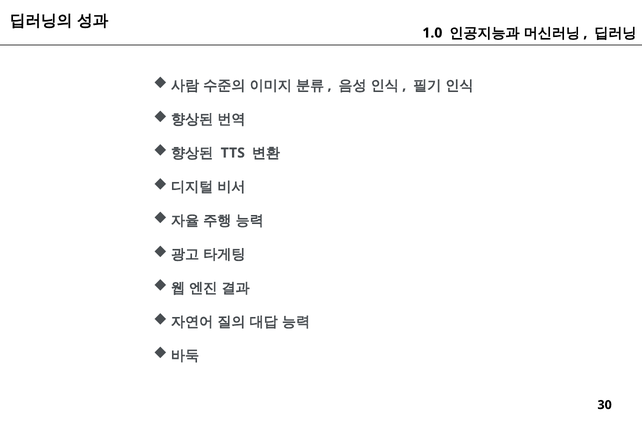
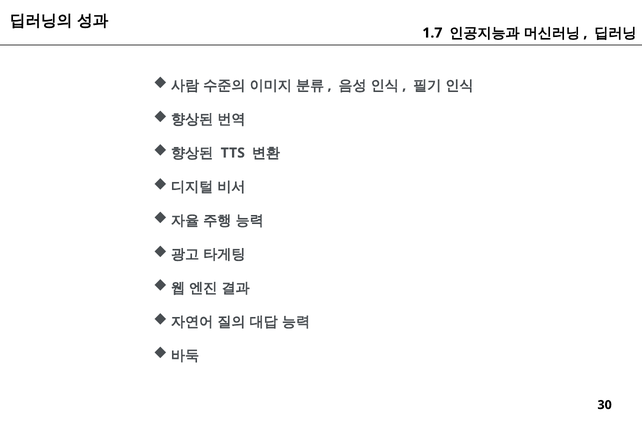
1.0: 1.0 -> 1.7 (432, 33)
